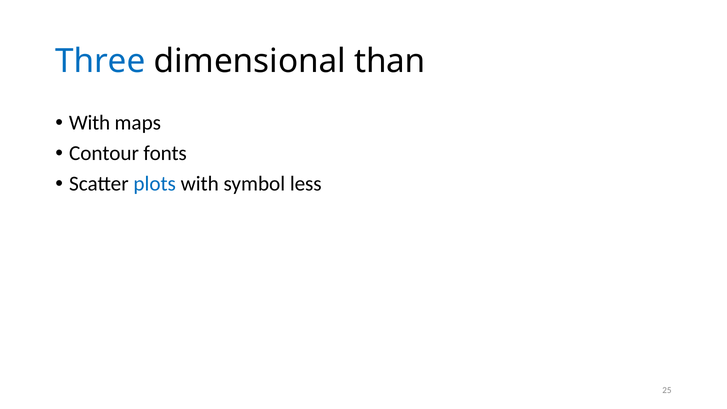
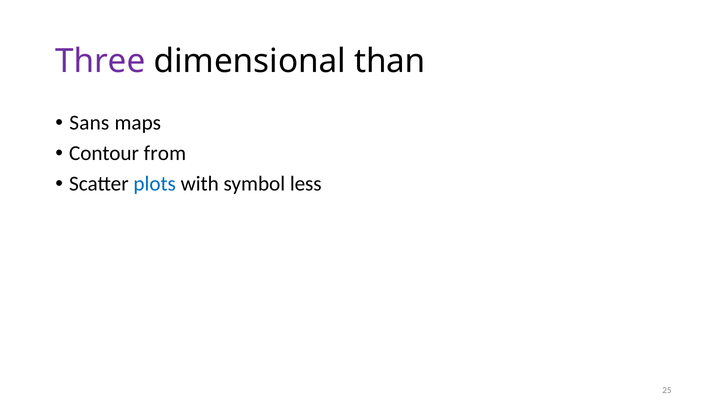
Three colour: blue -> purple (100, 61)
With: With -> Sans (89, 123)
fonts: fonts -> from (165, 153)
